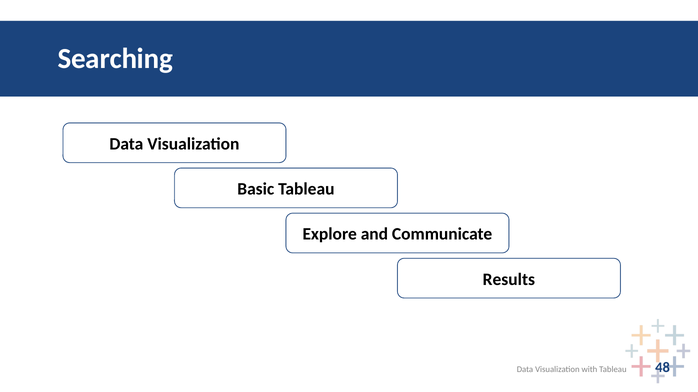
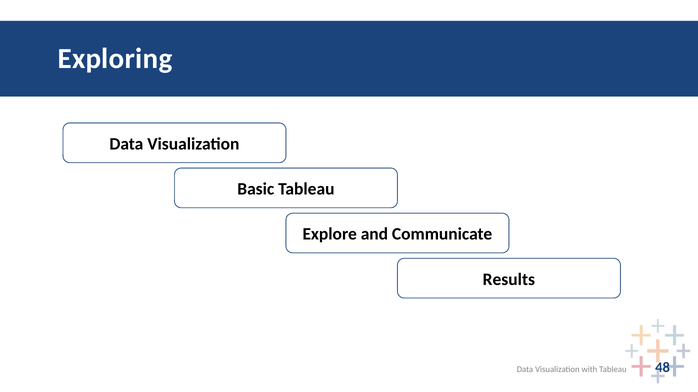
Searching: Searching -> Exploring (115, 59)
